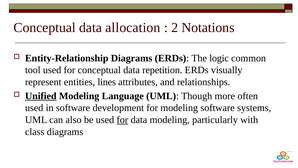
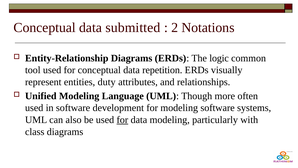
allocation: allocation -> submitted (133, 27)
lines: lines -> duty (107, 82)
Unified underline: present -> none (41, 96)
